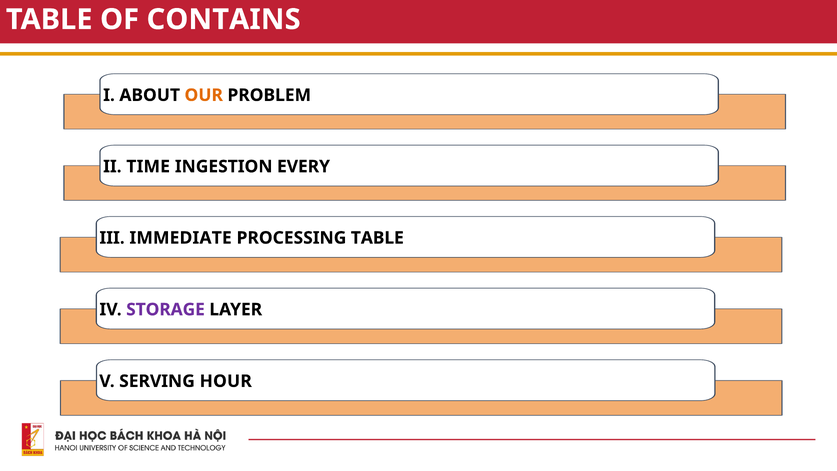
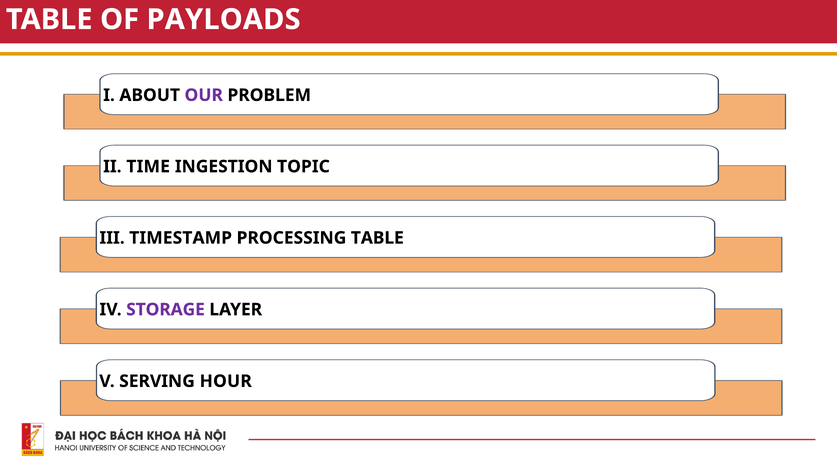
CONTAINS: CONTAINS -> PAYLOADS (224, 19)
OUR colour: orange -> purple (204, 95)
EVERY: EVERY -> TOPIC (303, 166)
IMMEDIATE: IMMEDIATE -> TIMESTAMP (181, 238)
